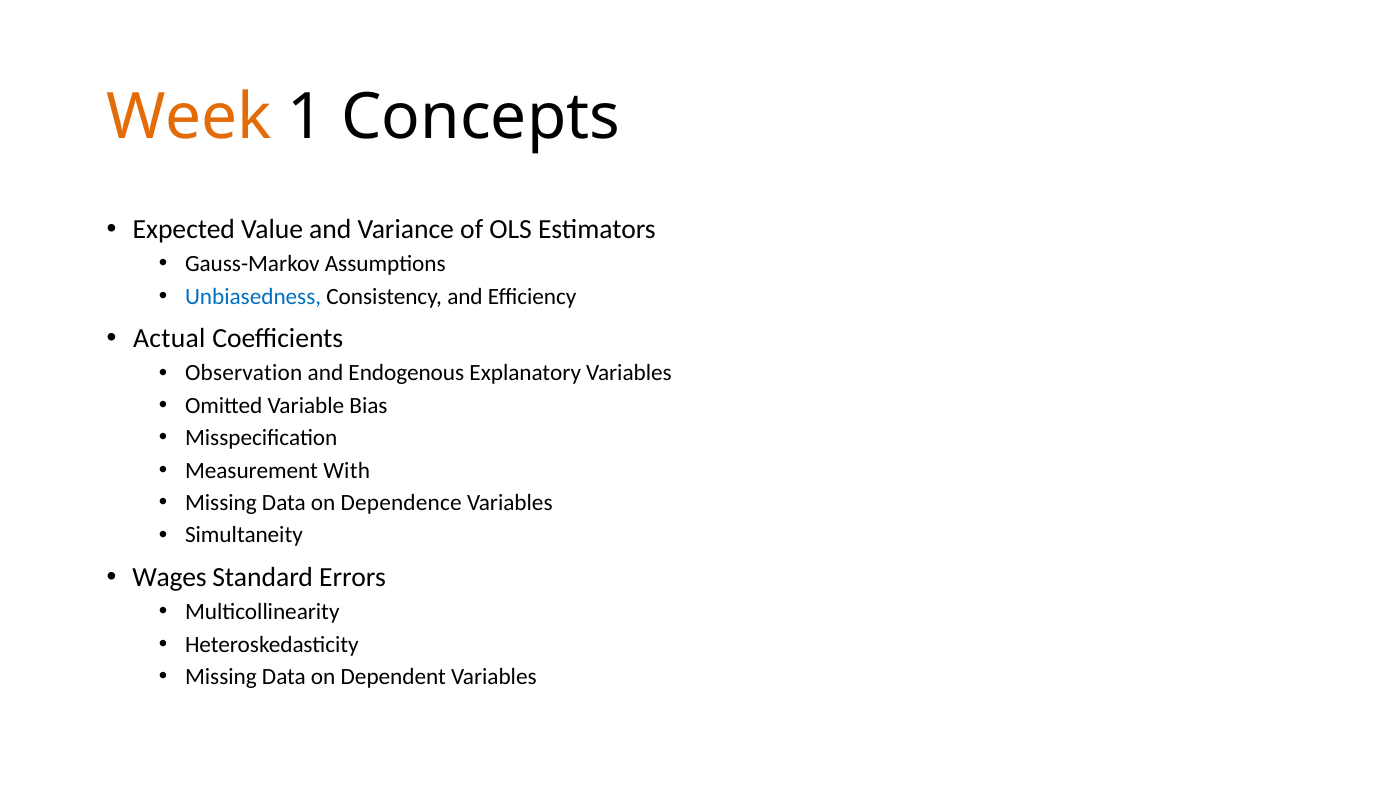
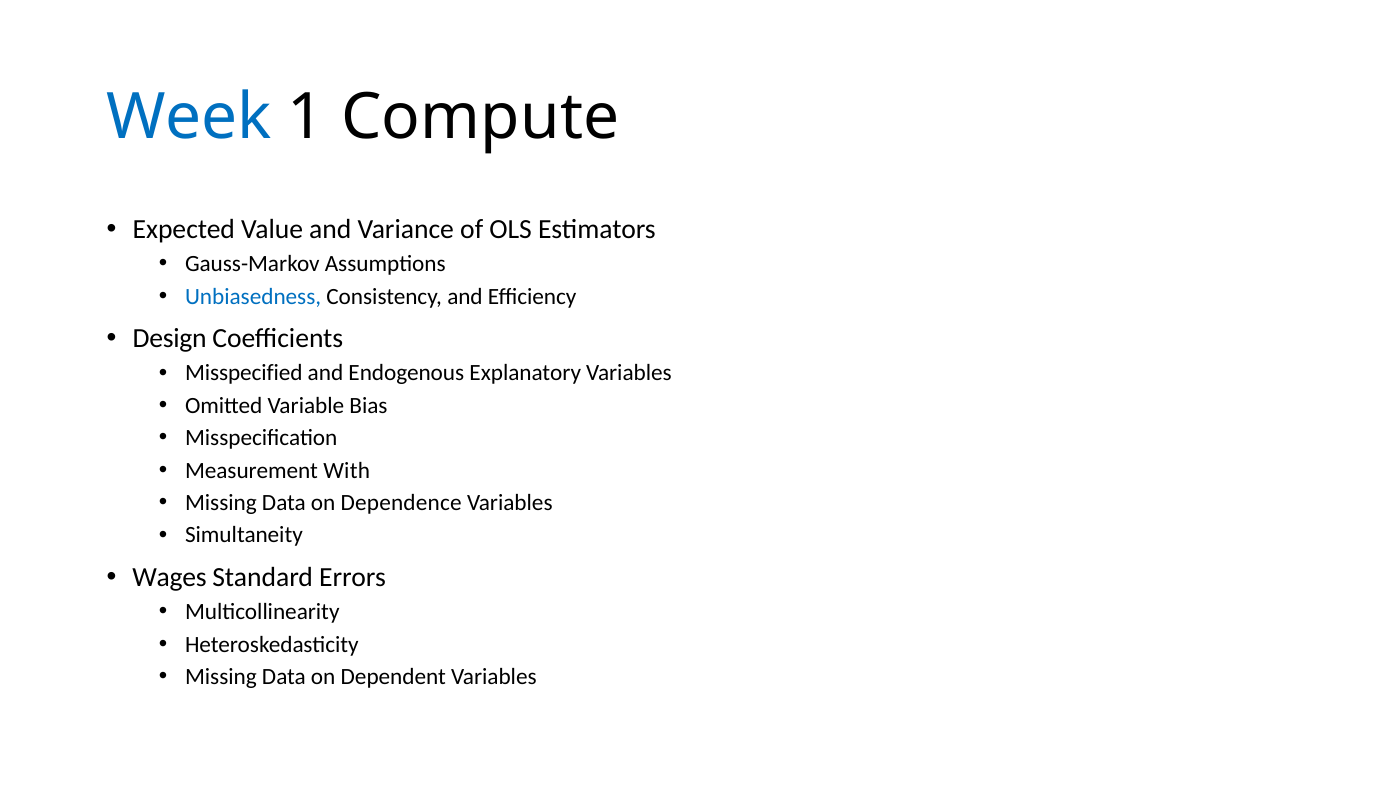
Week colour: orange -> blue (189, 117)
Concepts: Concepts -> Compute (481, 117)
Actual: Actual -> Design (170, 338)
Observation: Observation -> Misspecified (244, 373)
